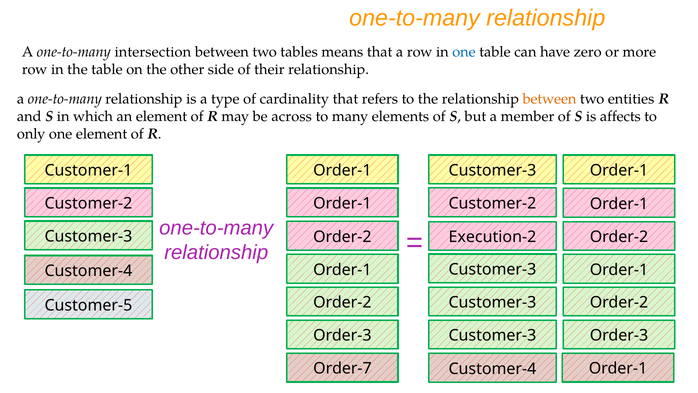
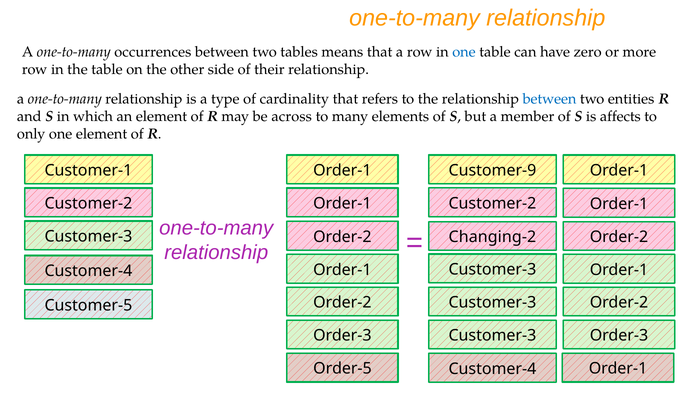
intersection: intersection -> occurrences (153, 52)
between colour: orange -> blue (550, 99)
Customer-3: Customer-3 -> Customer-9 (492, 170)
Execution-2: Execution-2 -> Changing-2 (492, 237)
Order-7: Order-7 -> Order-5 (342, 368)
